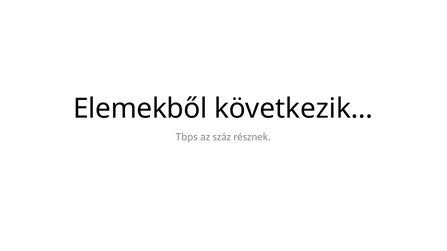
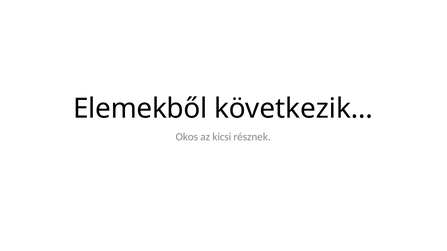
Tbps: Tbps -> Okos (187, 137)
száz: száz -> kicsi (222, 137)
